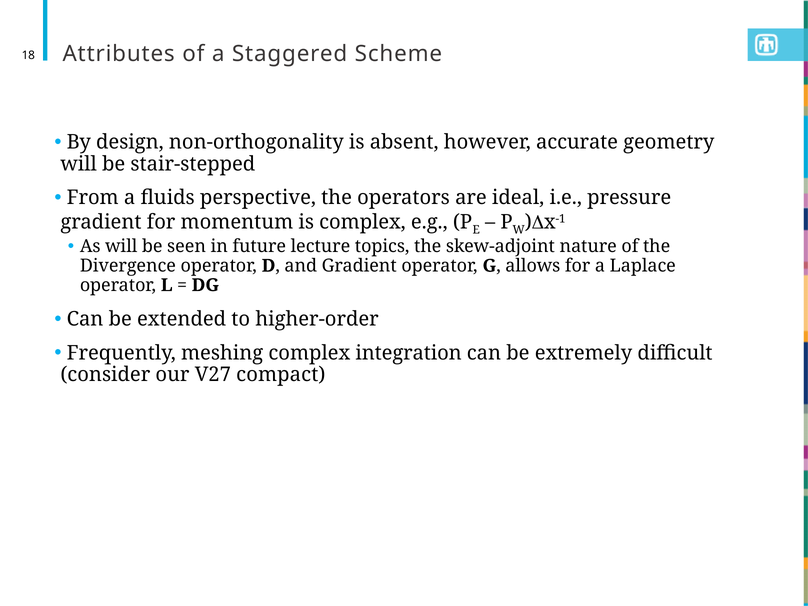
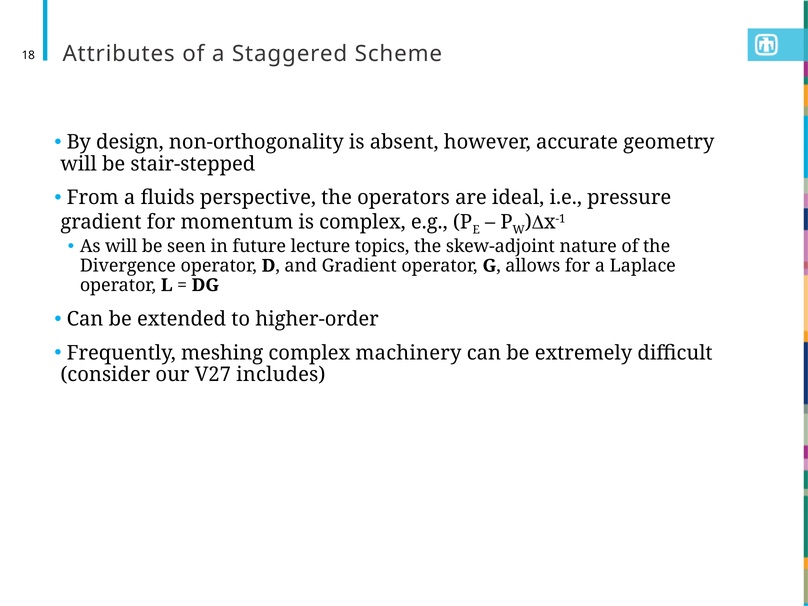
integration: integration -> machinery (408, 353)
compact: compact -> includes (281, 375)
